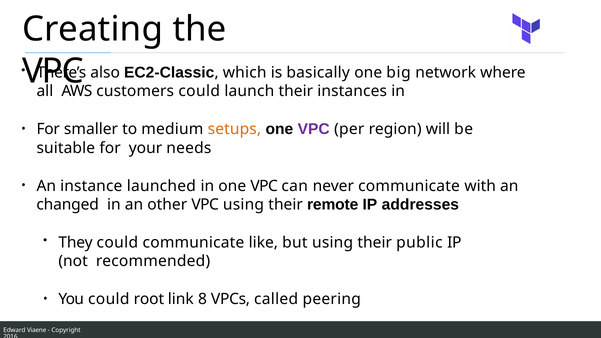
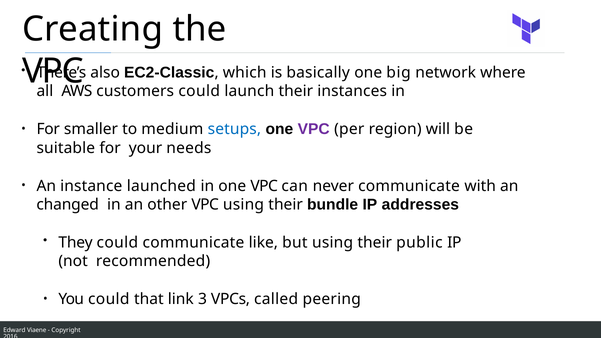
setups colour: orange -> blue (234, 129)
remote: remote -> bundle (333, 205)
root: root -> that (149, 299)
8: 8 -> 3 (202, 299)
